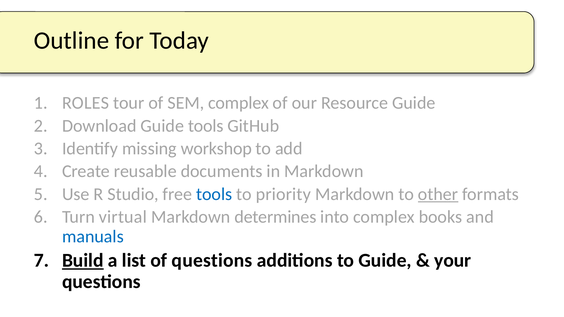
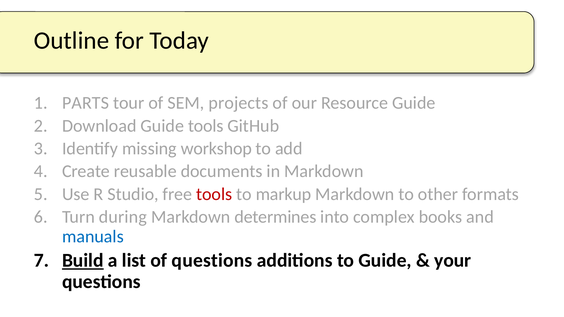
ROLES: ROLES -> PARTS (86, 103)
SEM complex: complex -> projects (238, 103)
tools colour: blue -> red (214, 194)
priority: priority -> markup (283, 194)
other underline: present -> none (438, 194)
virtual: virtual -> during (123, 217)
